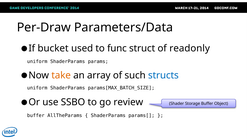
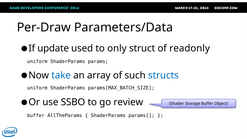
bucket: bucket -> update (53, 48)
func: func -> only (117, 48)
take colour: orange -> blue (61, 75)
